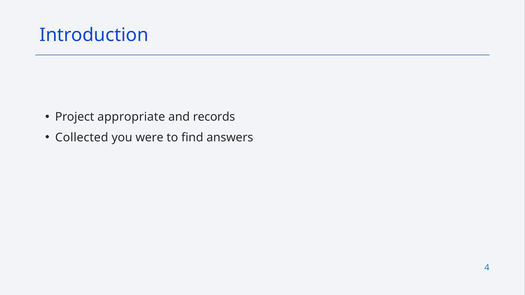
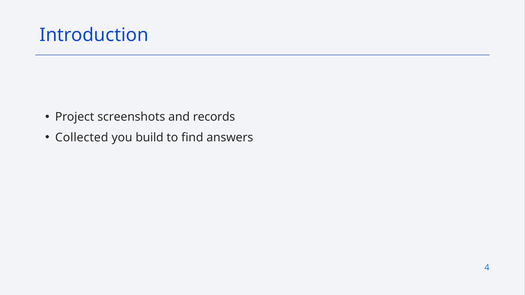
appropriate: appropriate -> screenshots (131, 117)
were: were -> build (150, 138)
